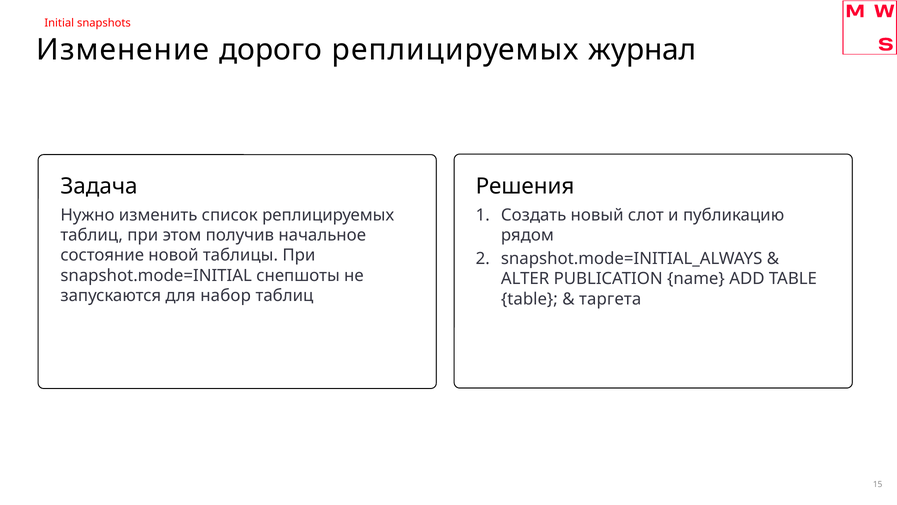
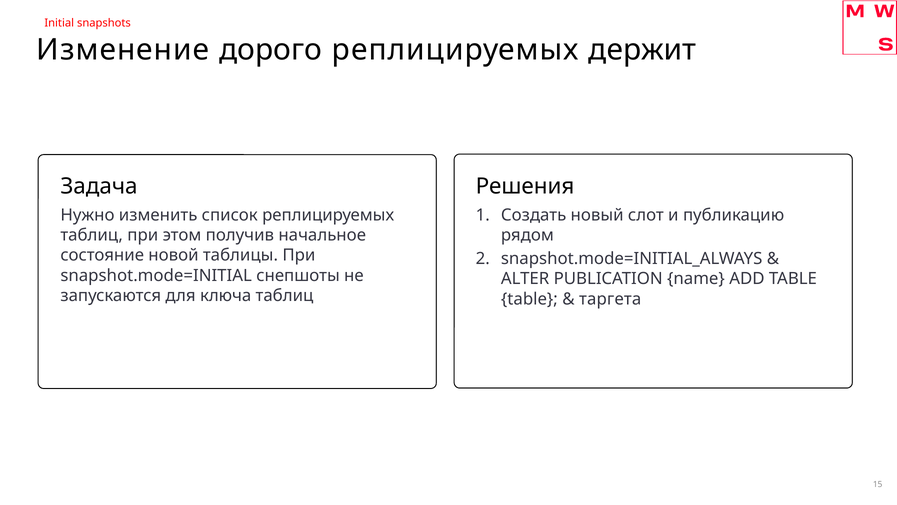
журнал: журнал -> держит (642, 50)
набор: набор -> ключа (226, 296)
